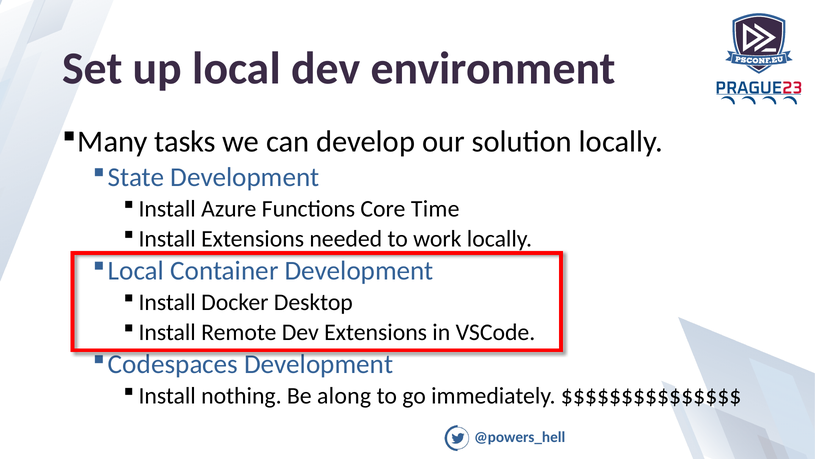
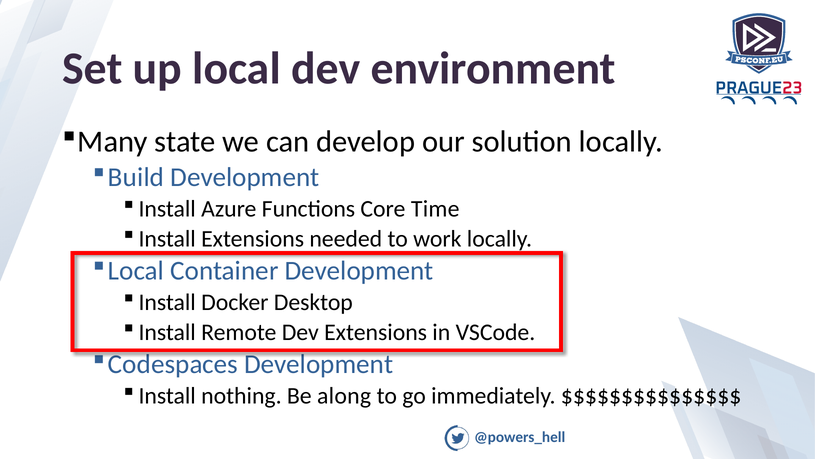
tasks: tasks -> state (185, 141)
State: State -> Build (136, 177)
